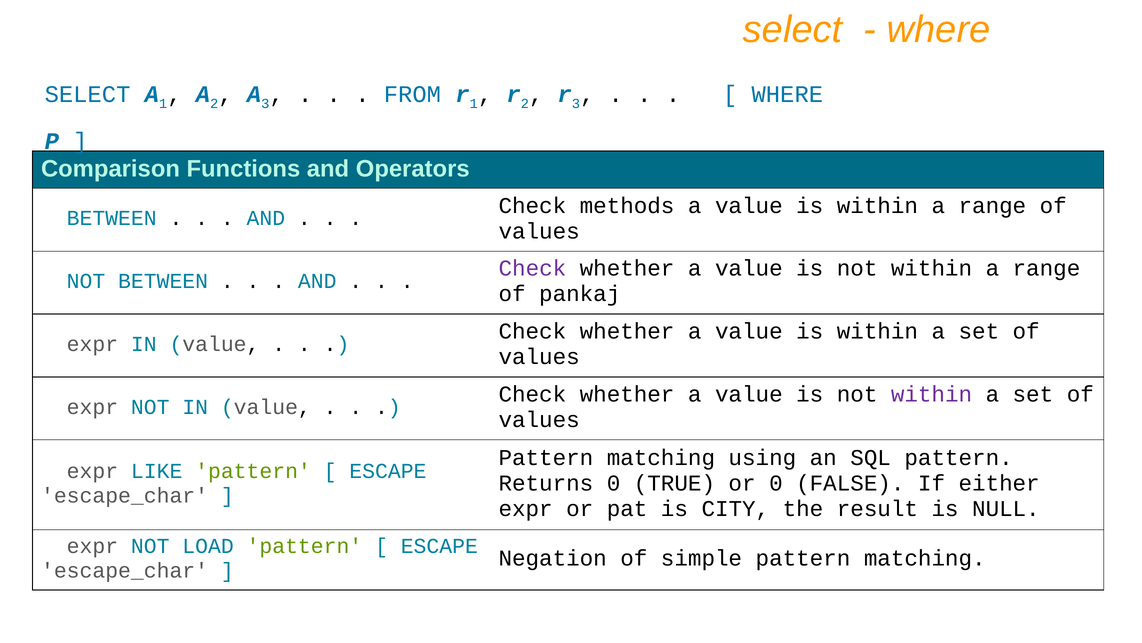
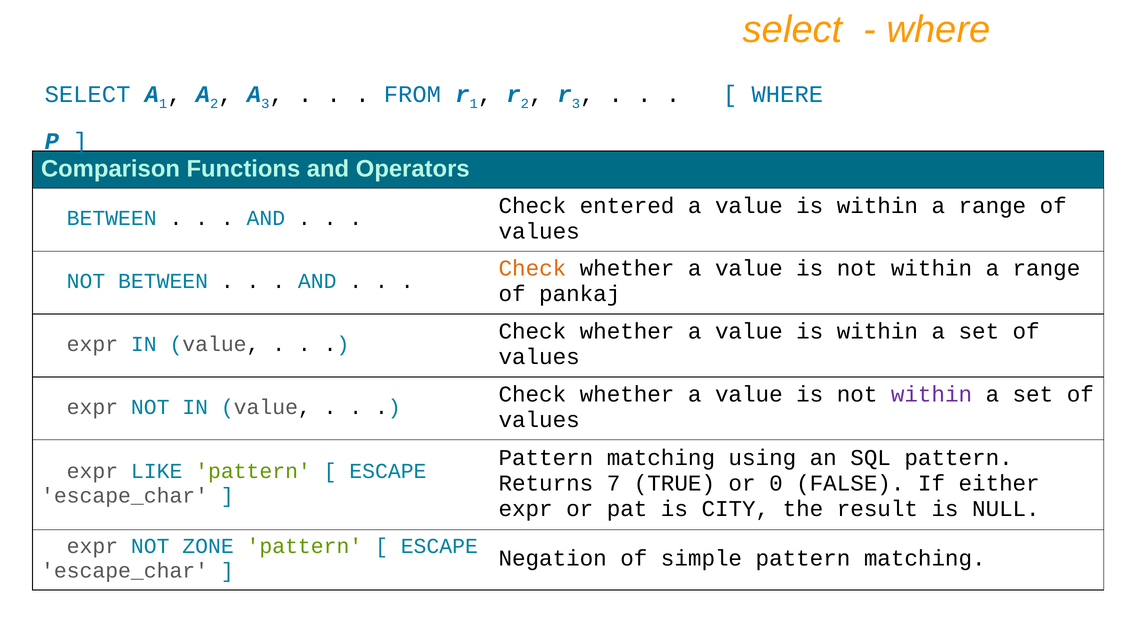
methods: methods -> entered (627, 205)
Check colour: purple -> orange (532, 268)
Returns 0: 0 -> 7 (614, 483)
LOAD: LOAD -> ZONE (208, 546)
